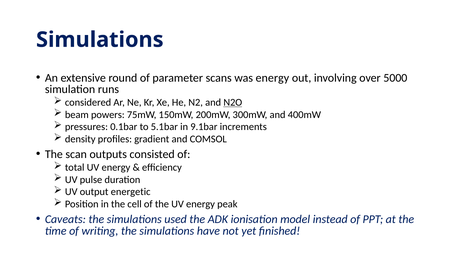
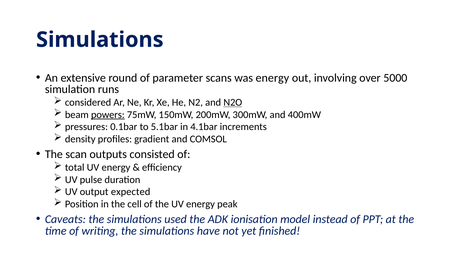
powers underline: none -> present (108, 115)
9.1bar: 9.1bar -> 4.1bar (204, 127)
energetic: energetic -> expected (131, 192)
